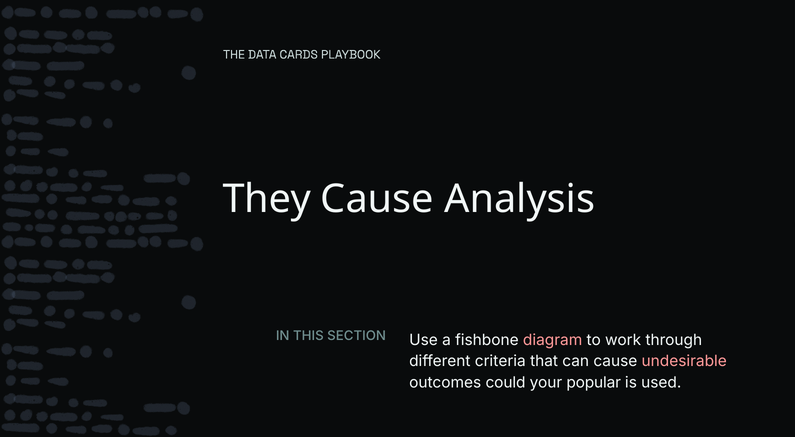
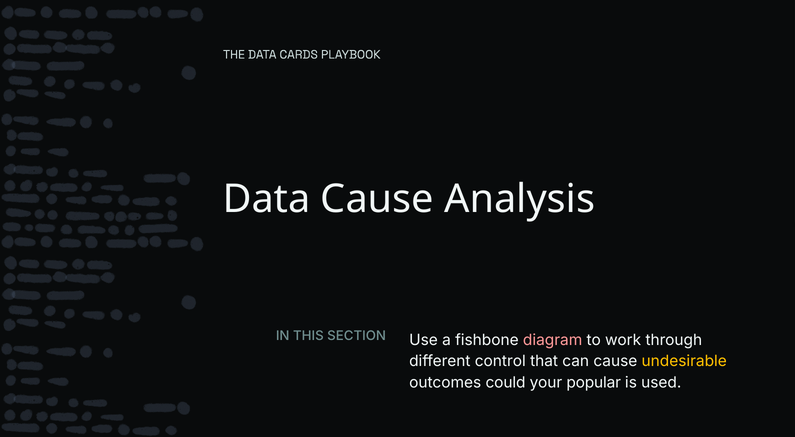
They: They -> Data (267, 199)
criteria: criteria -> control (500, 361)
undesirable colour: pink -> yellow (684, 361)
